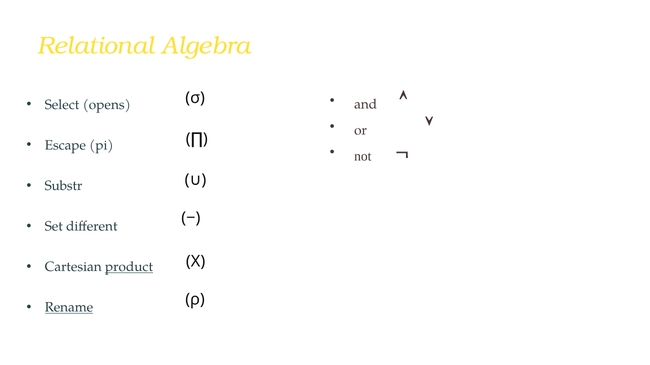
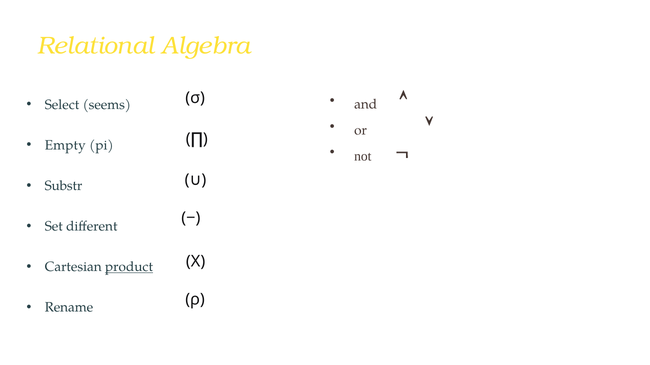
opens: opens -> seems (107, 105)
Escape: Escape -> Empty (65, 146)
Rename underline: present -> none (69, 308)
